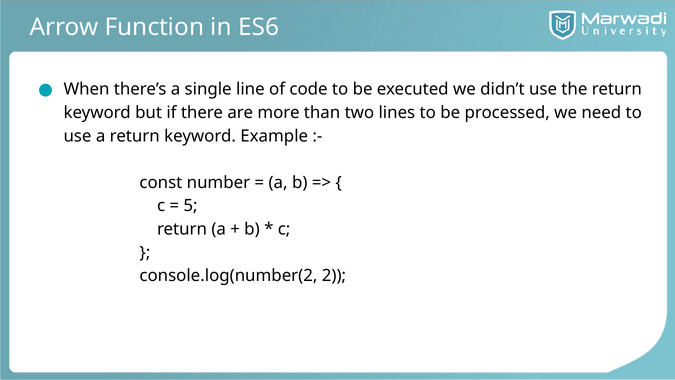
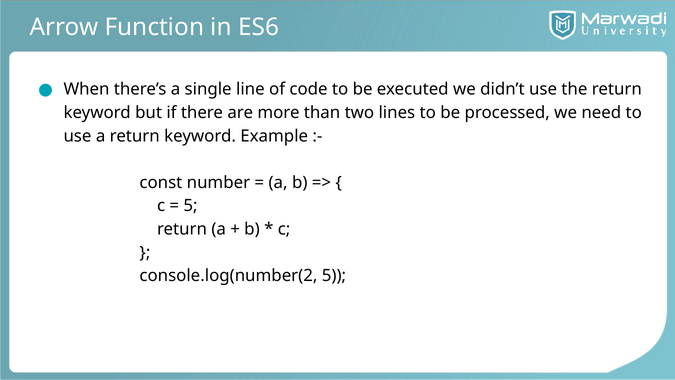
console.log(number(2 2: 2 -> 5 (334, 276)
